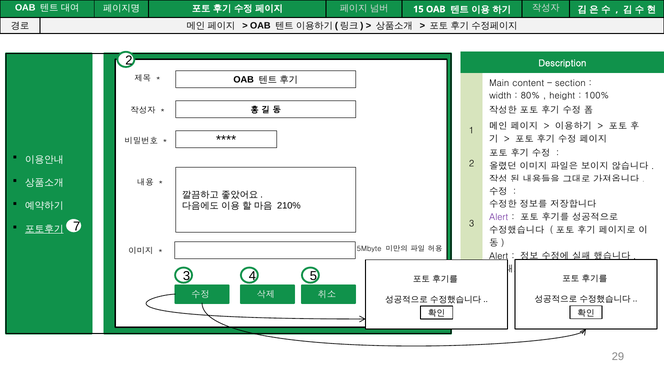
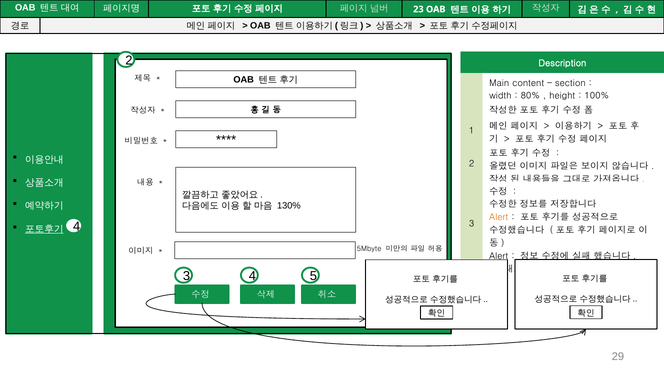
15: 15 -> 23 (418, 9)
210%: 210% -> 130% (289, 206)
Alert colour: purple -> orange (499, 218)
7: 7 -> 4 (77, 227)
